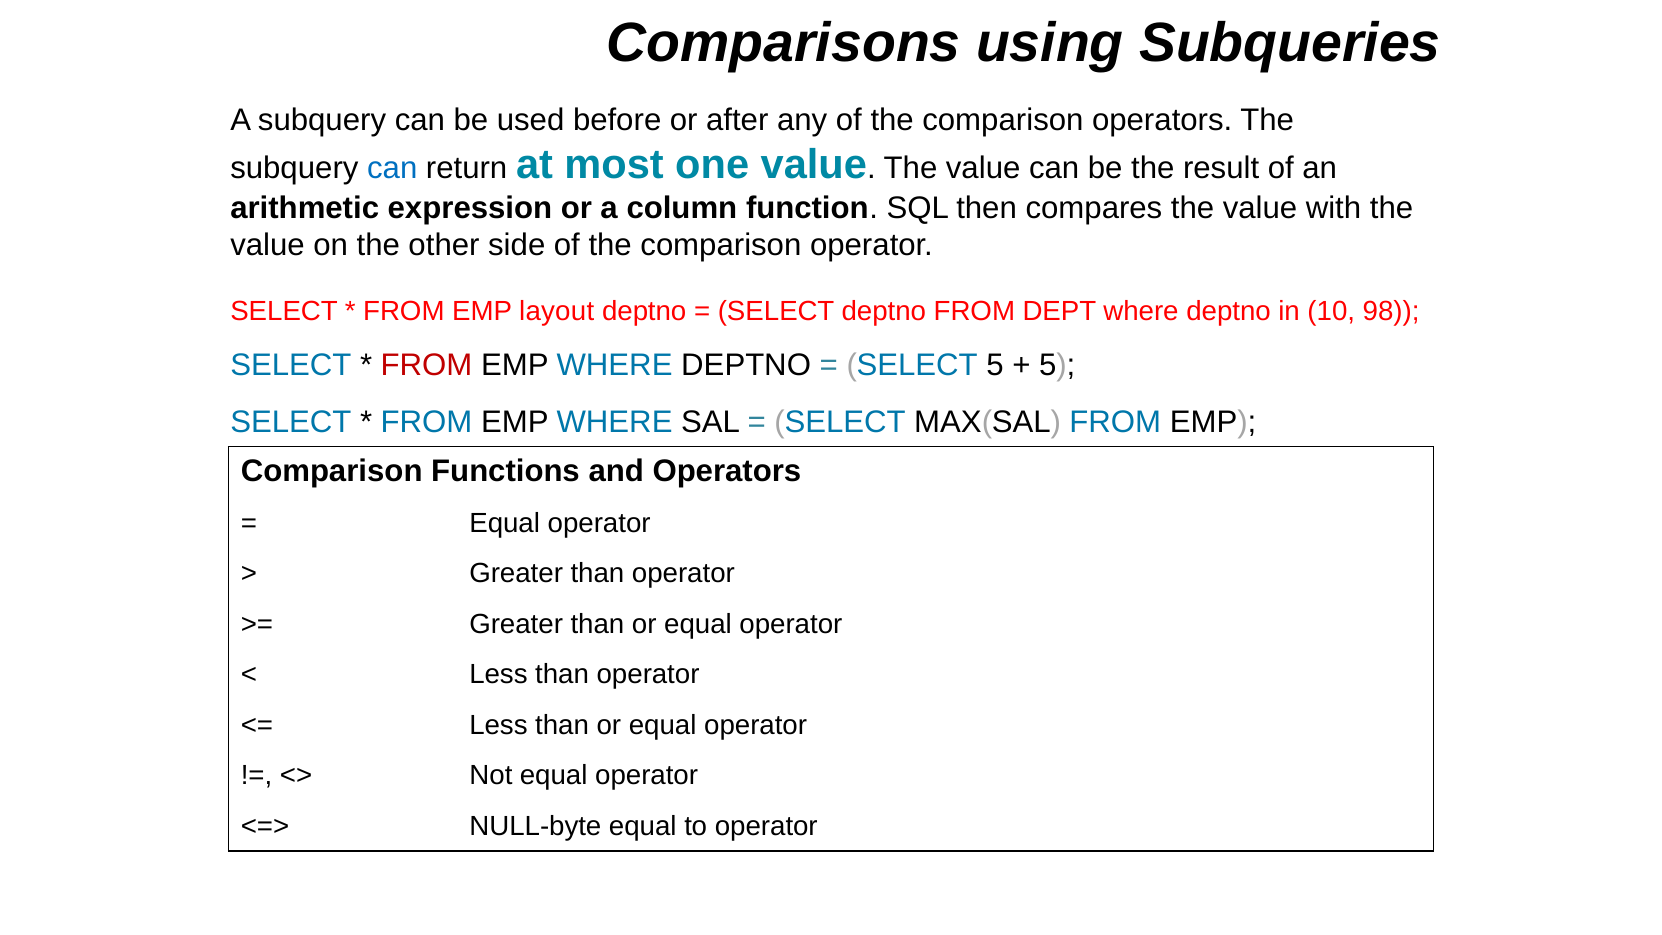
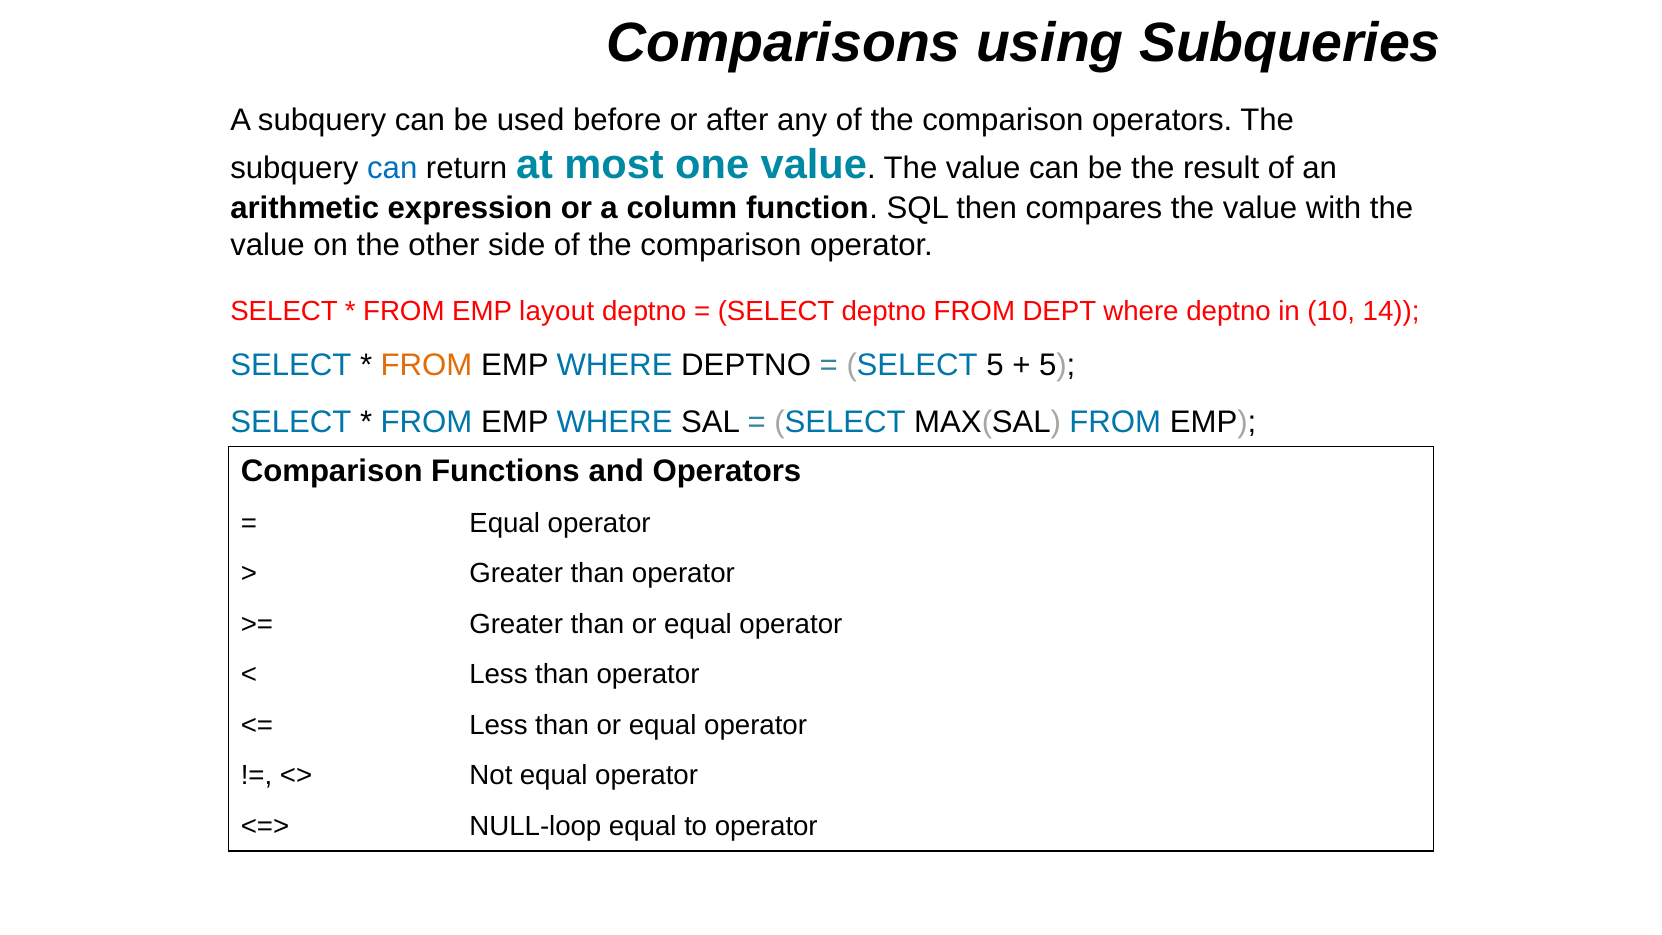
98: 98 -> 14 (1391, 311)
FROM colour: red -> orange (426, 366)
NULL-byte: NULL-byte -> NULL-loop (535, 826)
